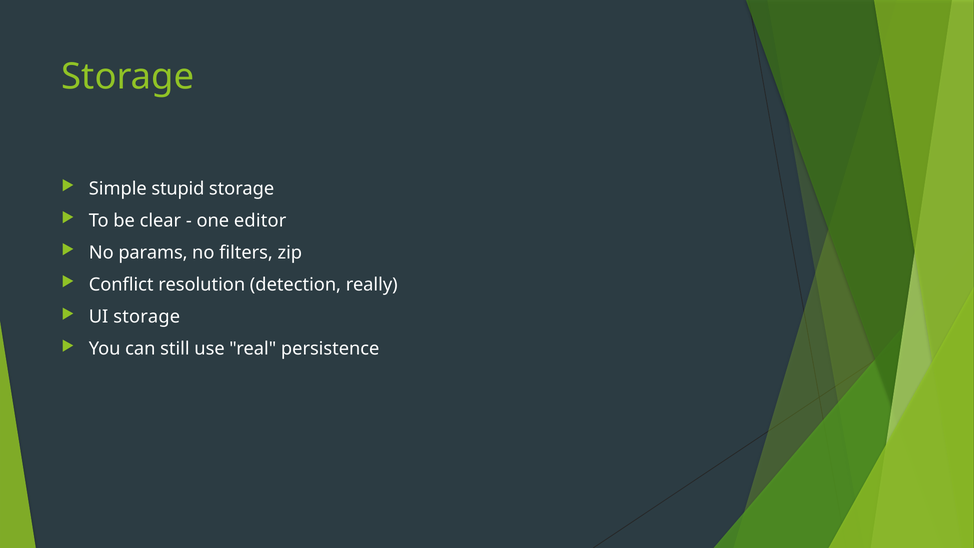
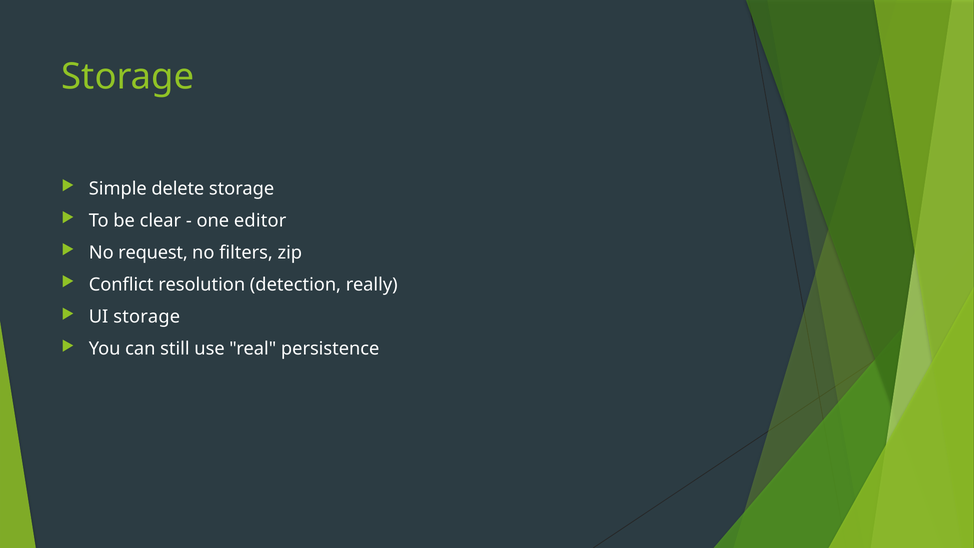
stupid: stupid -> delete (178, 189)
params: params -> request (153, 253)
